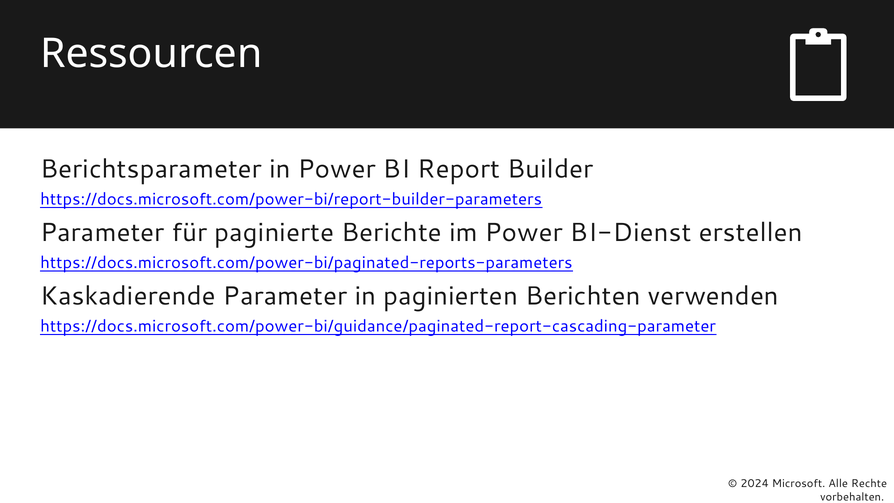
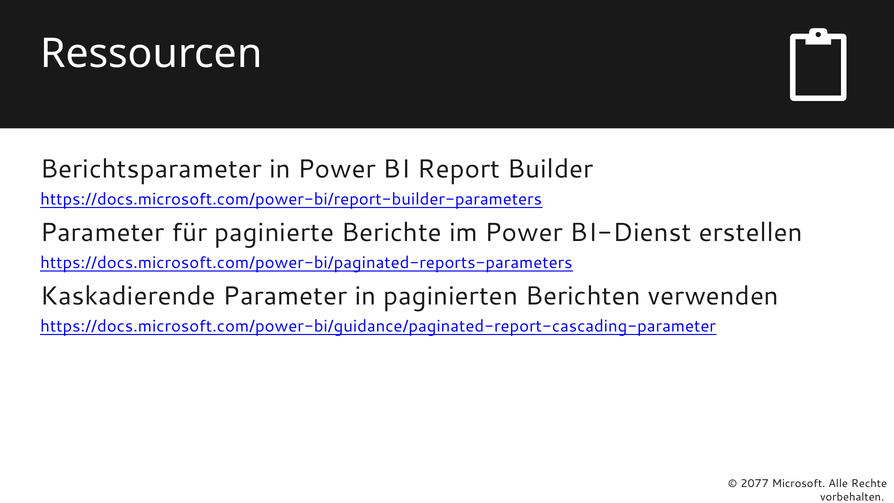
2024: 2024 -> 2077 (755, 484)
